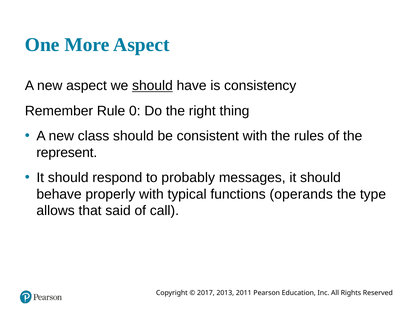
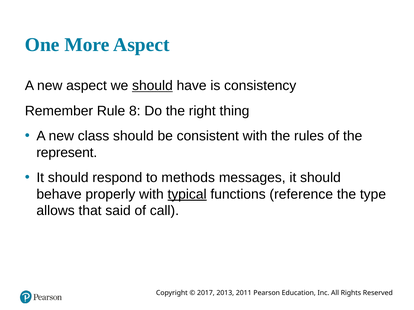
0: 0 -> 8 (135, 111)
probably: probably -> methods (188, 178)
typical underline: none -> present (187, 195)
operands: operands -> reference (301, 195)
